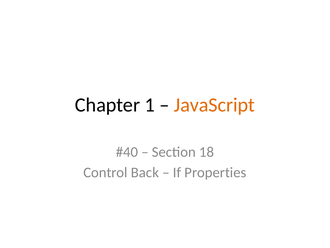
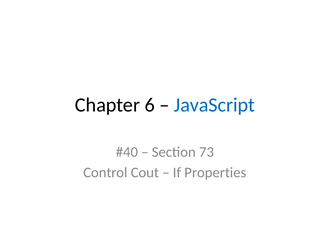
1: 1 -> 6 (150, 105)
JavaScript colour: orange -> blue (214, 105)
18: 18 -> 73 (207, 152)
Back: Back -> Cout (145, 172)
